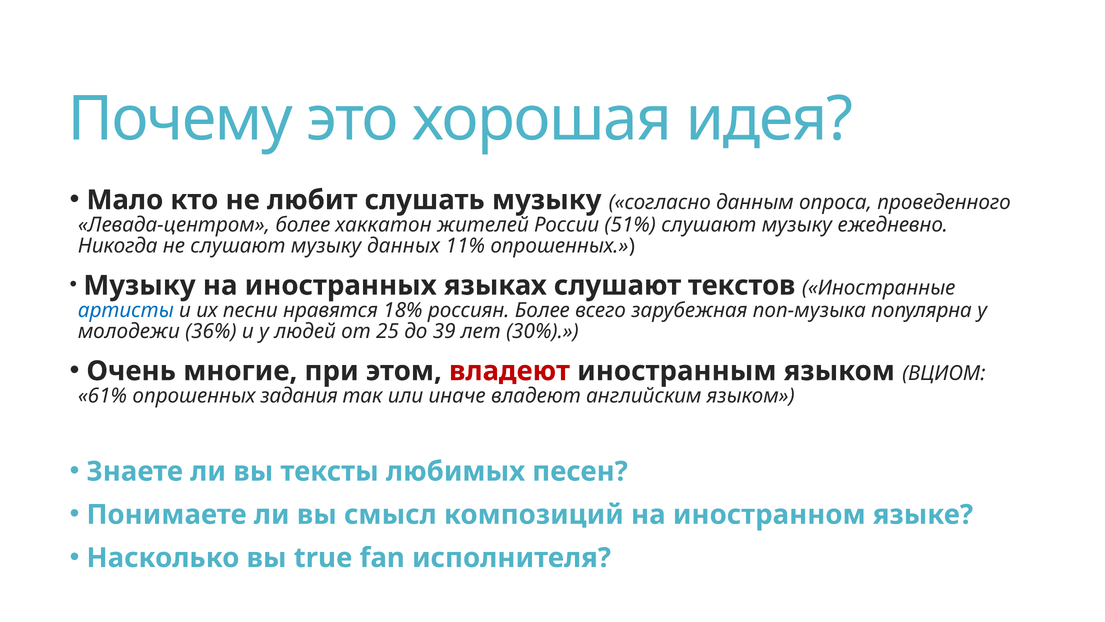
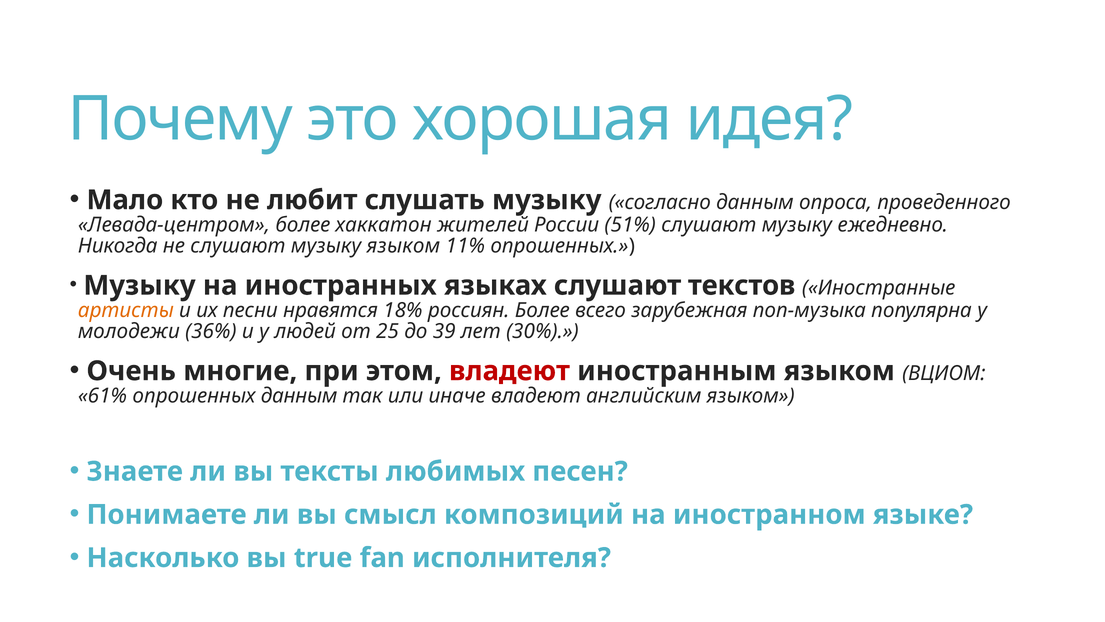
музыку данных: данных -> языком (403, 246)
артисты colour: blue -> orange (126, 310)
опрошенных задания: задания -> данным (299, 396)
